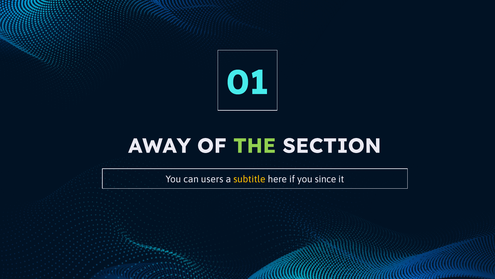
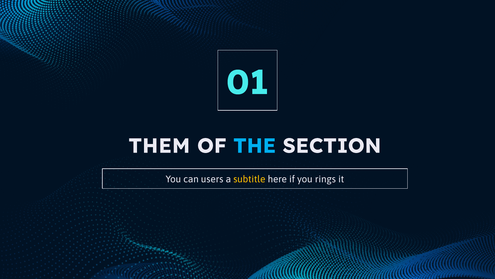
AWAY: AWAY -> THEM (159, 146)
THE colour: light green -> light blue (255, 146)
since: since -> rings (325, 179)
